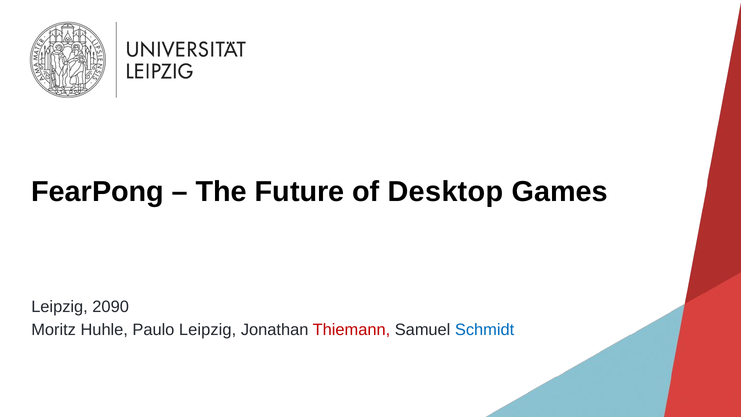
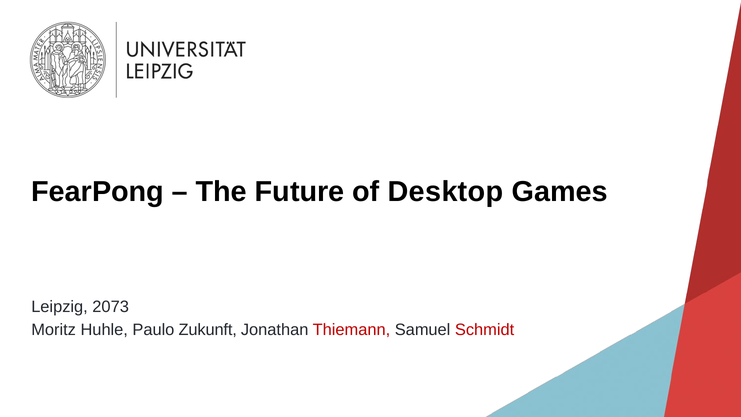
2090: 2090 -> 2073 (111, 306)
Paulo Leipzig: Leipzig -> Zukunft (208, 330)
Schmidt colour: blue -> red (485, 330)
